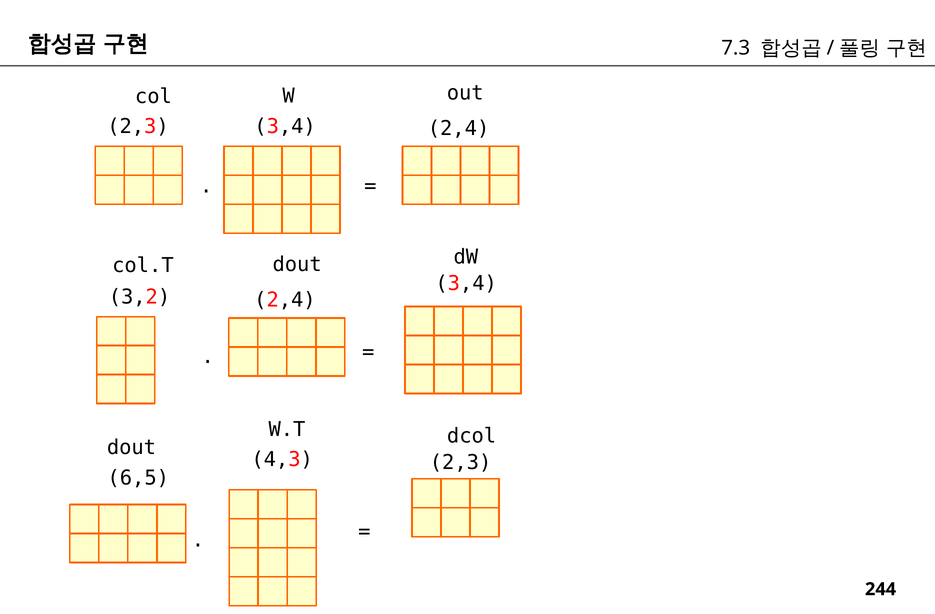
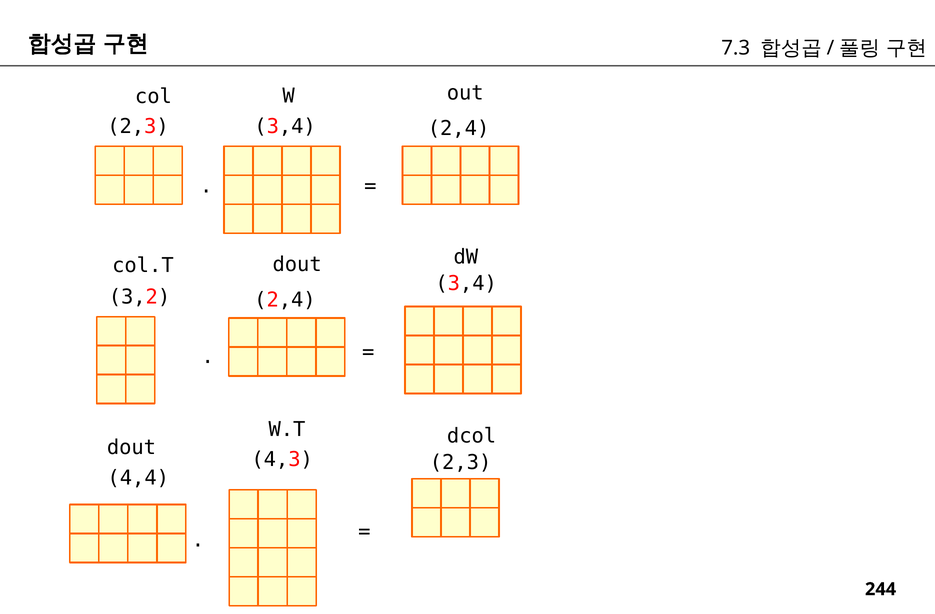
6,5: 6,5 -> 4,4 (138, 478)
